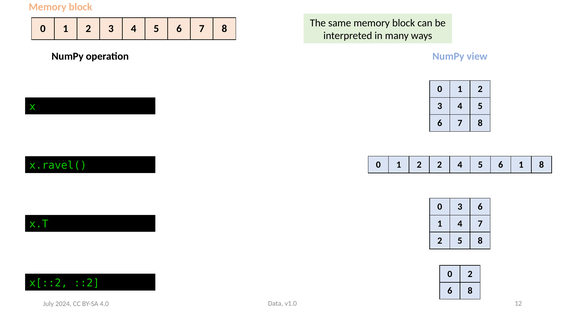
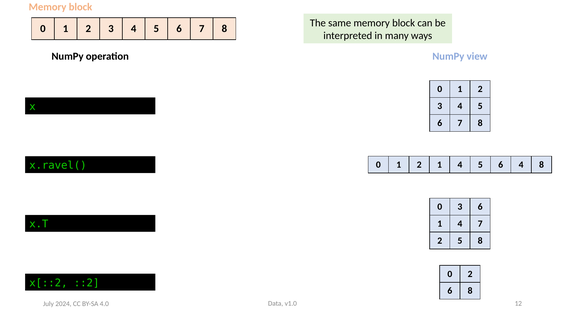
2 2: 2 -> 1 (440, 165)
5 6 1: 1 -> 4 (521, 165)
